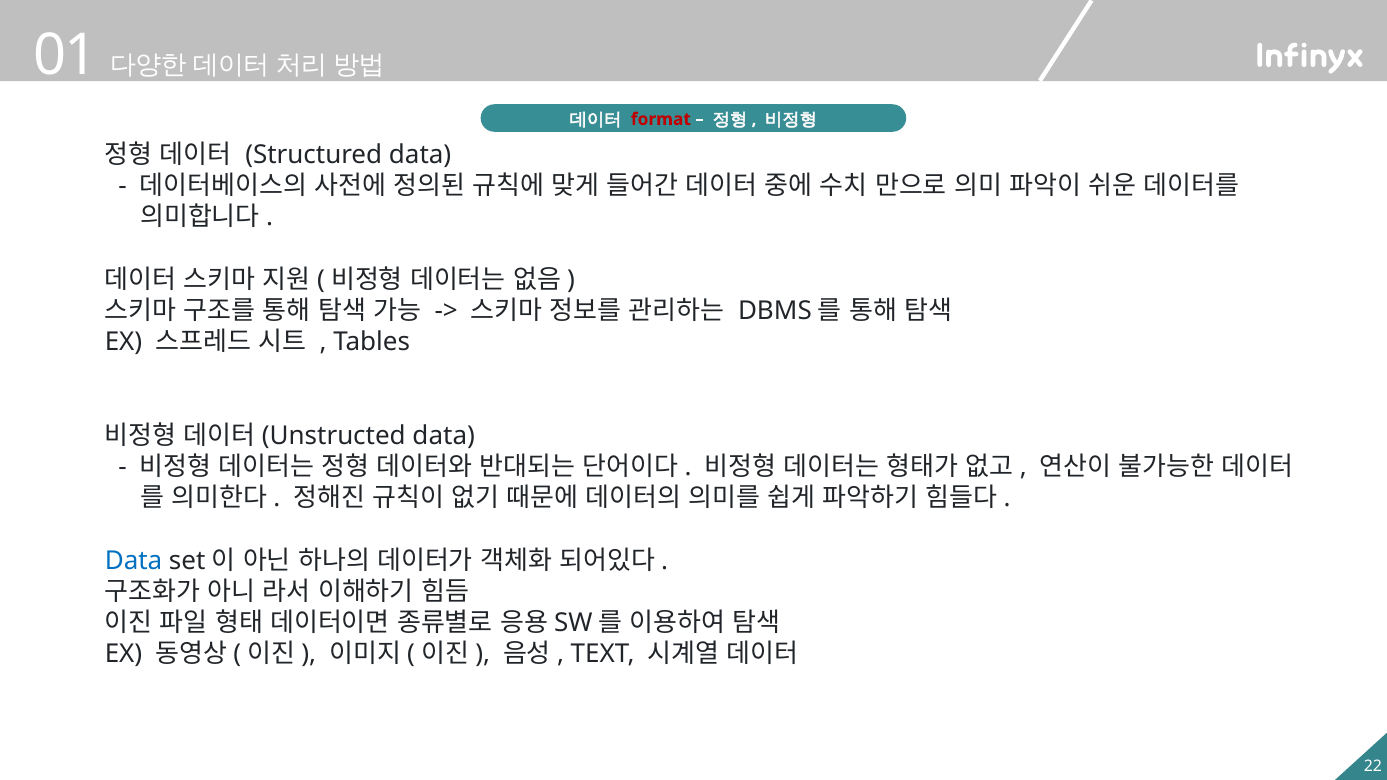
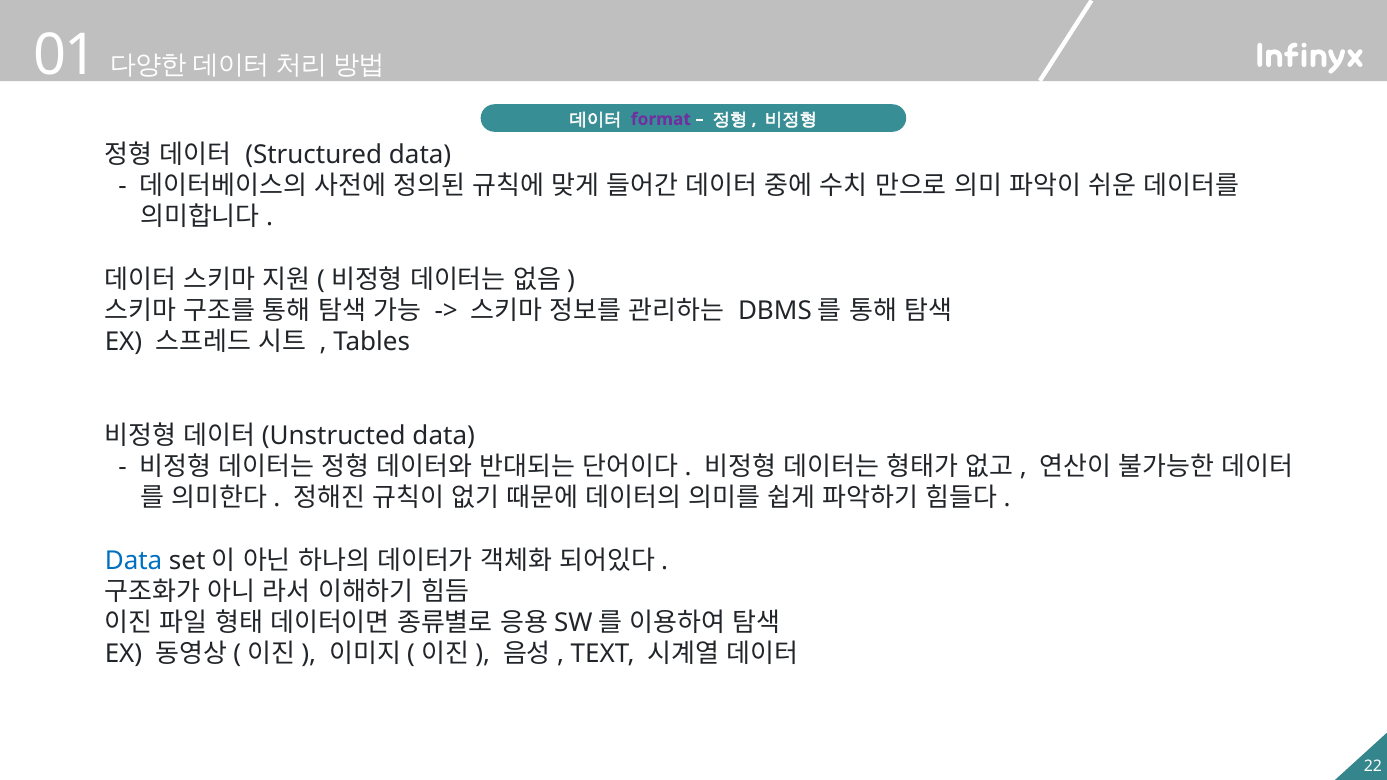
format colour: red -> purple (661, 119)
